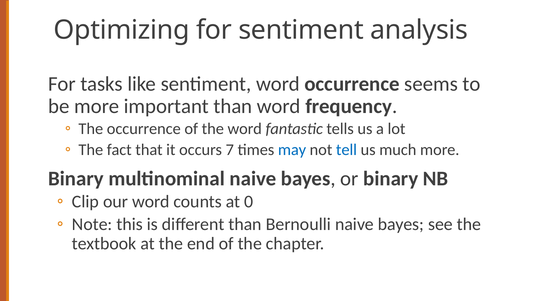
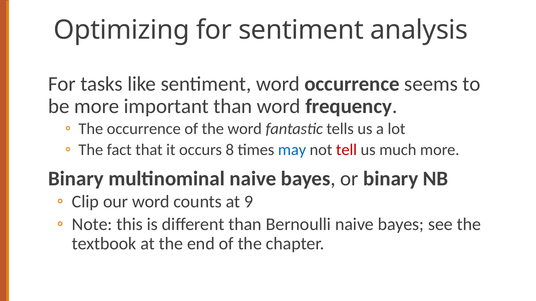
7: 7 -> 8 (230, 150)
tell colour: blue -> red (346, 150)
0: 0 -> 9 (249, 202)
